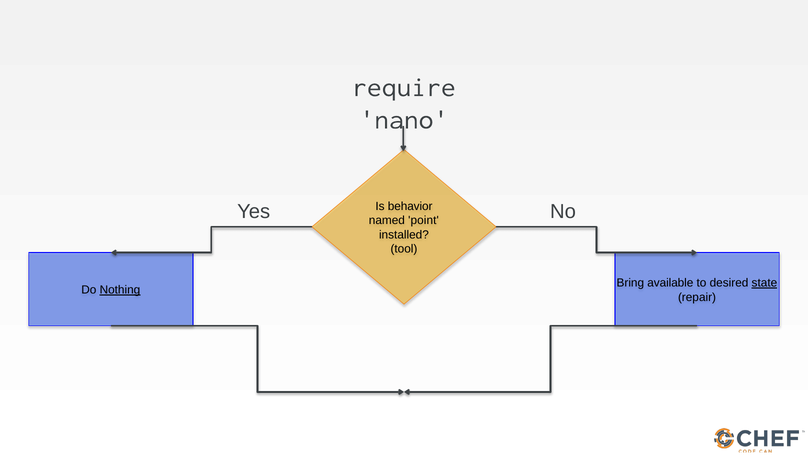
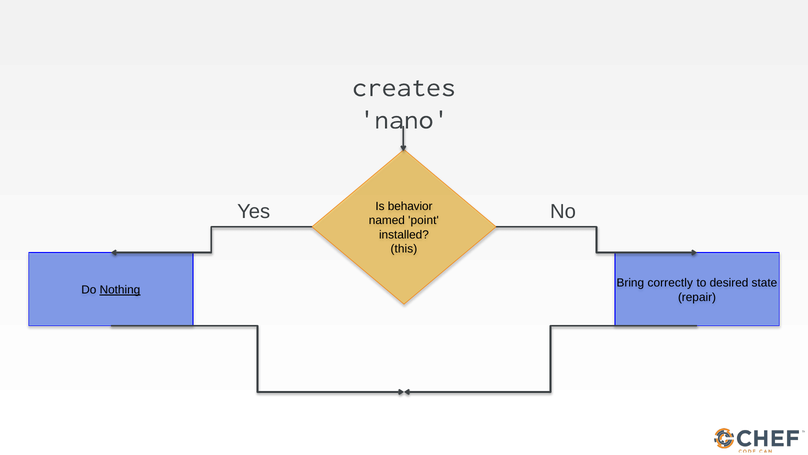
require: require -> creates (404, 87)
tool: tool -> this (404, 249)
available: available -> correctly (670, 283)
state underline: present -> none (764, 283)
